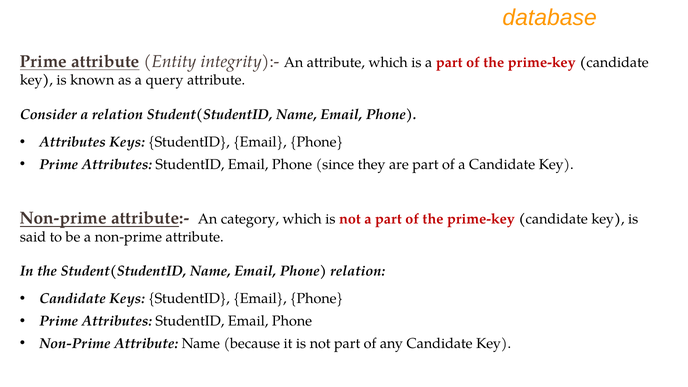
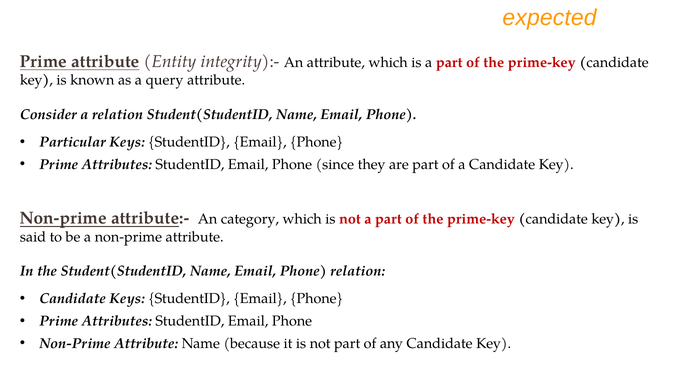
database: database -> expected (550, 18)
Attributes: Attributes -> Particular (73, 142)
